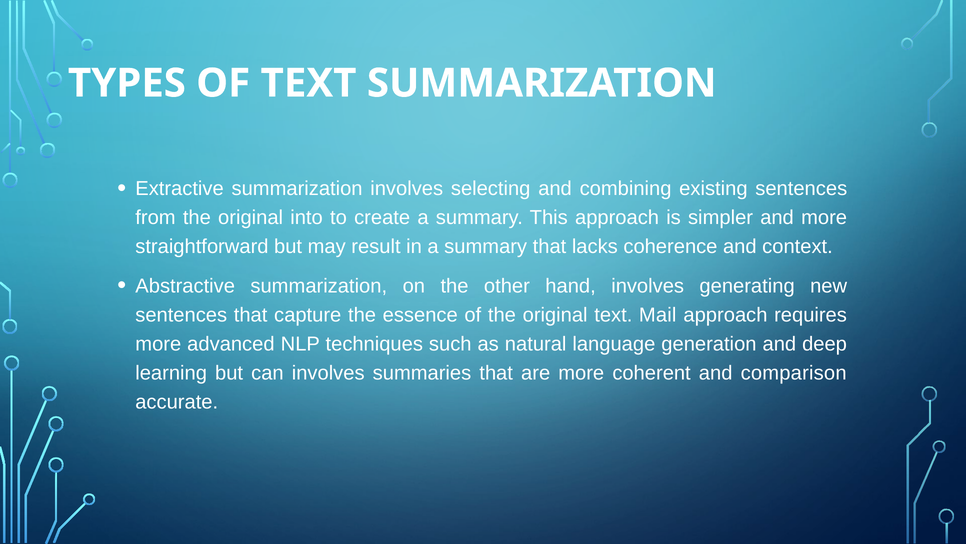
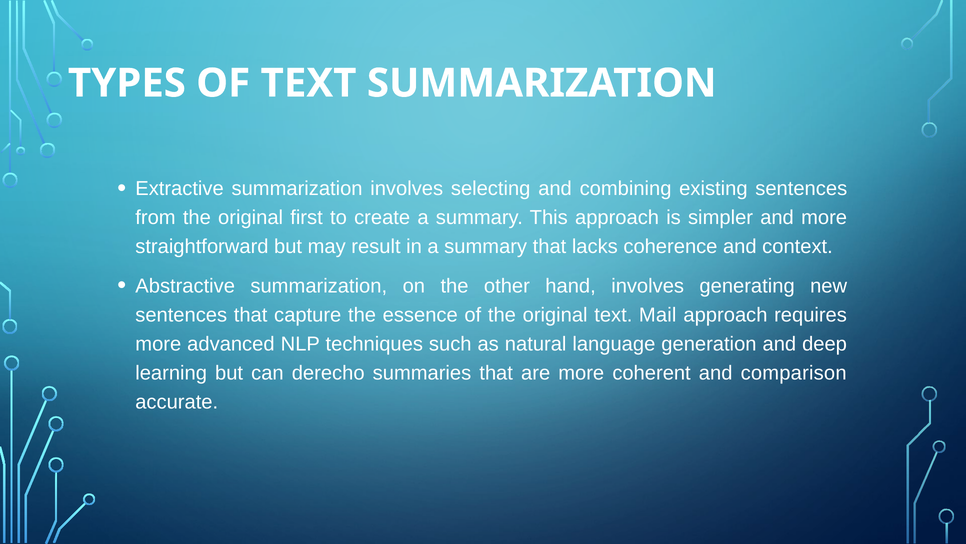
into: into -> first (307, 218)
can involves: involves -> derecho (328, 373)
